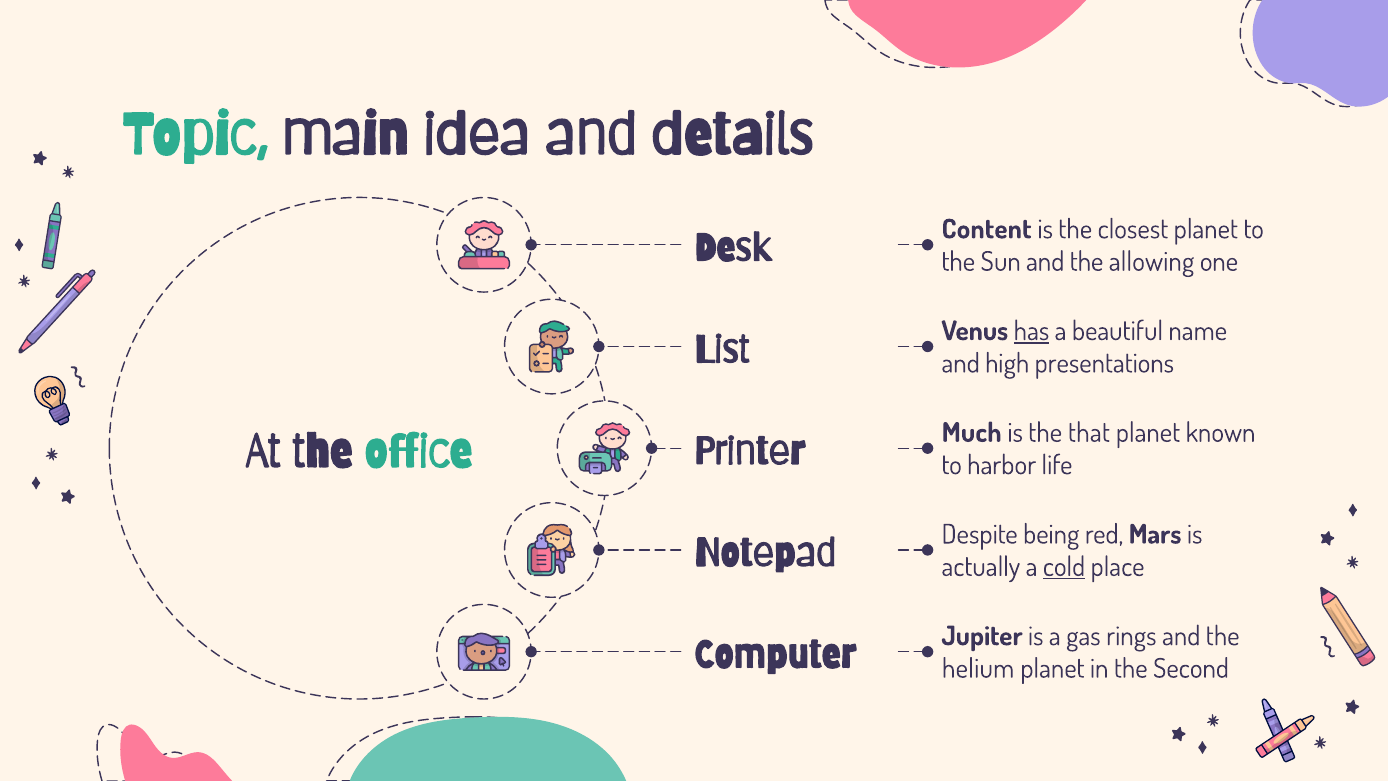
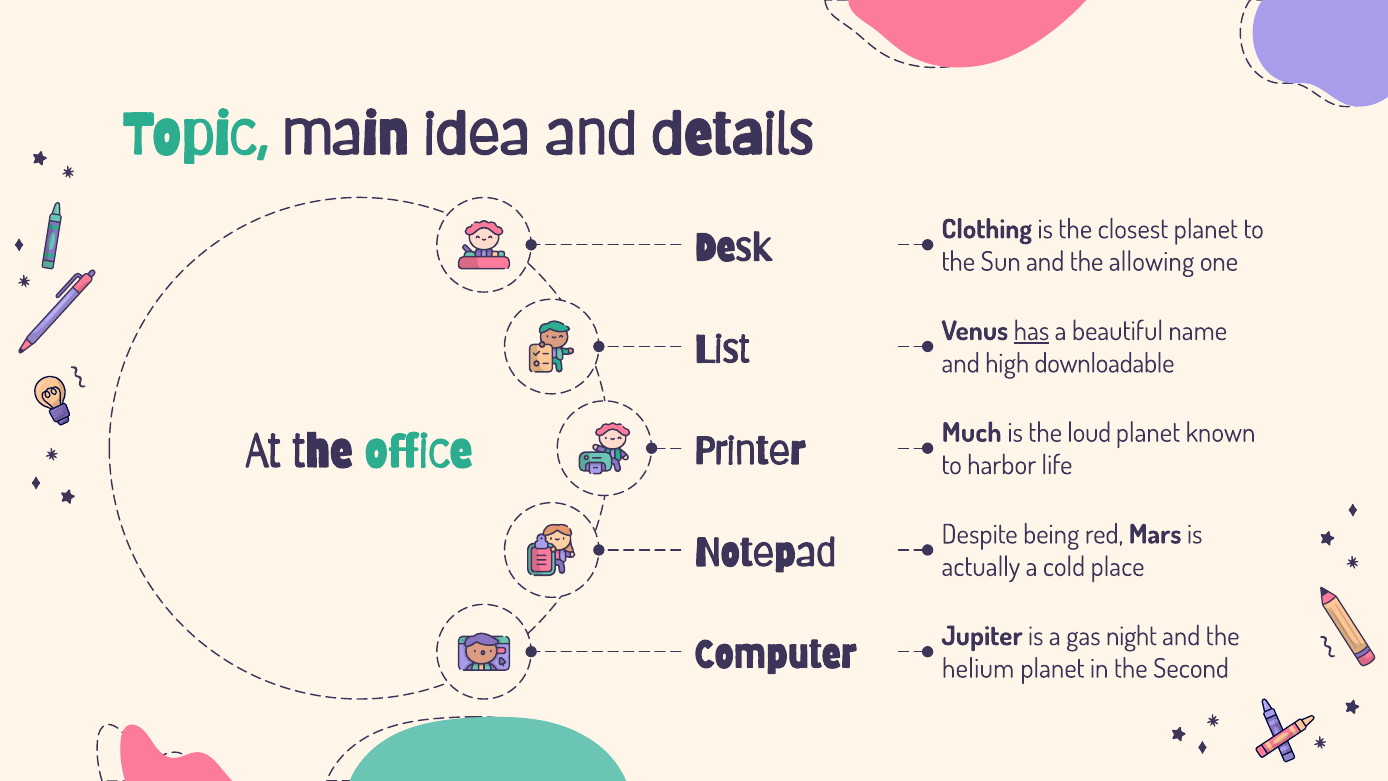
Content: Content -> Clothing (987, 229)
presentations: presentations -> downloadable (1104, 364)
that: that -> loud (1089, 433)
cold underline: present -> none (1064, 567)
rings: rings -> night (1132, 636)
